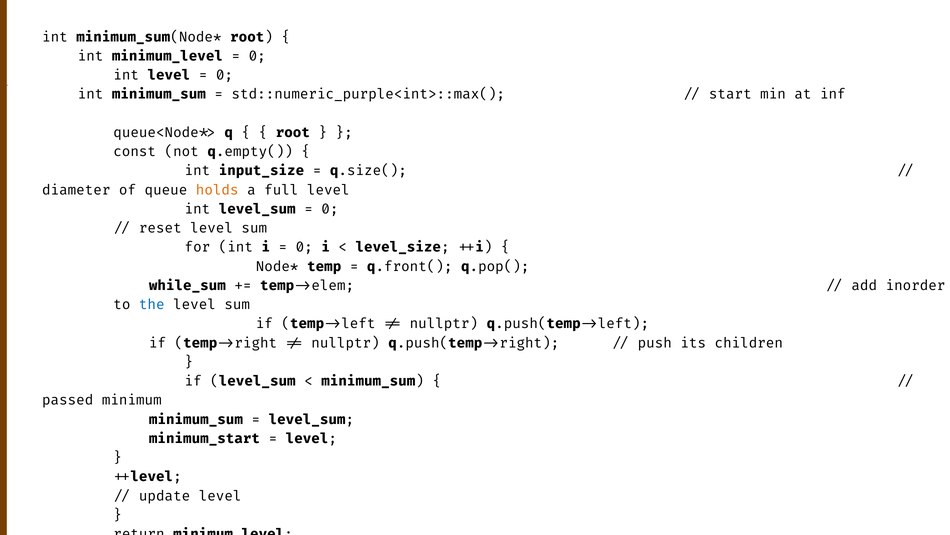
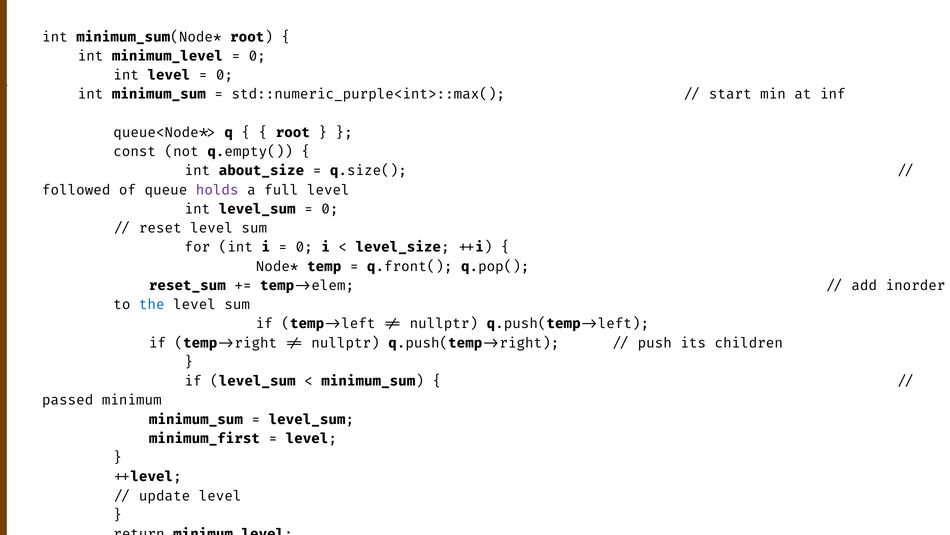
input_size: input_size -> about_size (261, 171)
diameter: diameter -> followed (76, 190)
holds colour: orange -> purple (217, 190)
while_sum: while_sum -> reset_sum (187, 285)
minimum_start: minimum_start -> minimum_first (204, 438)
